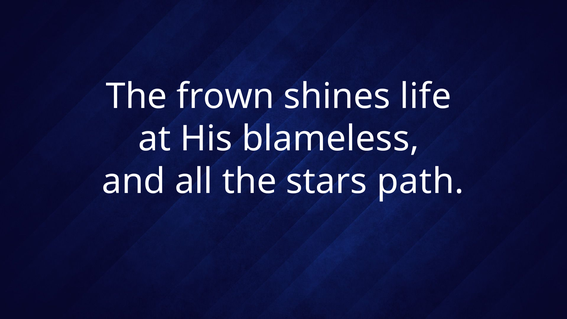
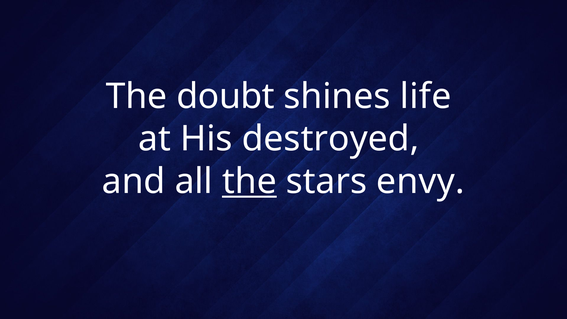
frown: frown -> doubt (226, 96)
blameless: blameless -> destroyed (331, 139)
the underline: none -> present (249, 181)
path: path -> envy (421, 181)
